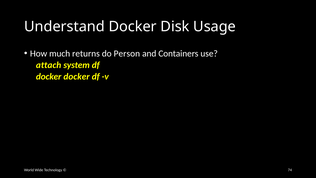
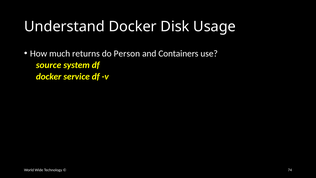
attach: attach -> source (49, 65)
docker docker: docker -> service (77, 77)
